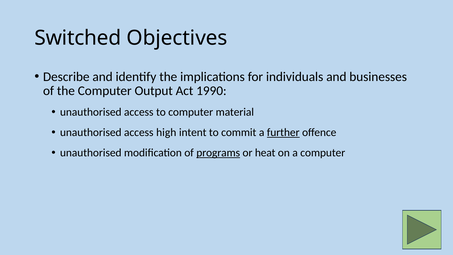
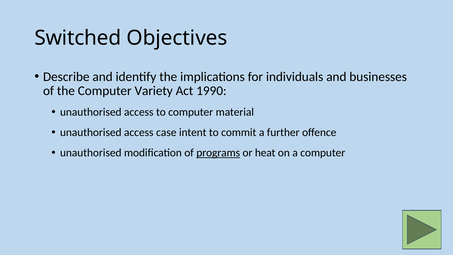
Output: Output -> Variety (154, 91)
high: high -> case (166, 132)
further underline: present -> none (283, 132)
